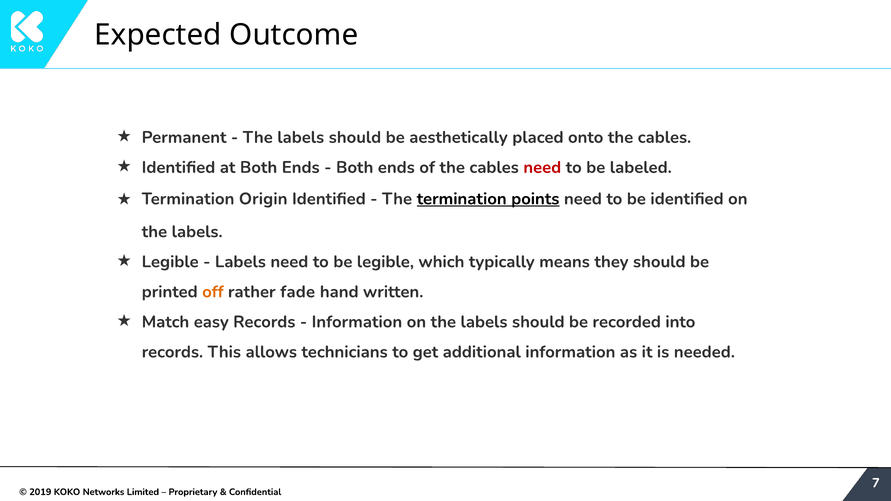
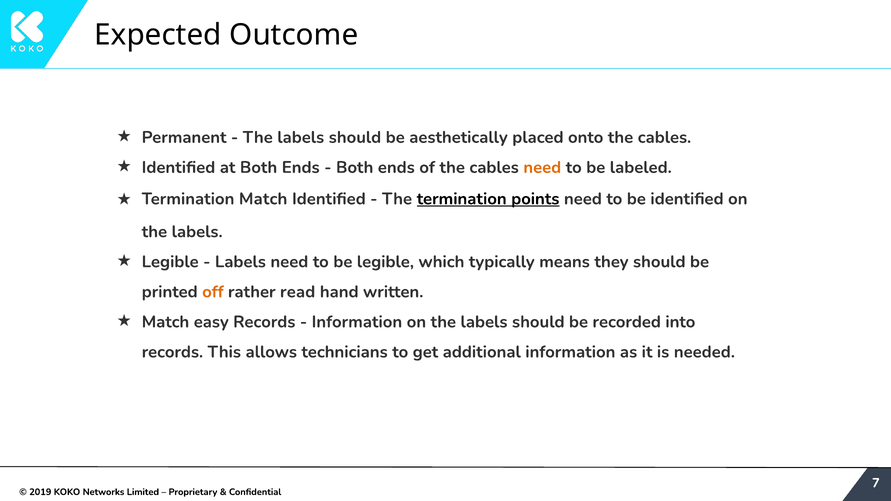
need colour: red -> orange (542, 167)
Termination Origin: Origin -> Match (263, 199)
fade: fade -> read (298, 292)
